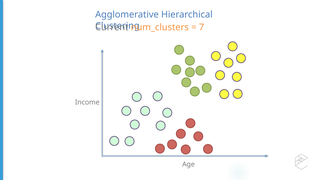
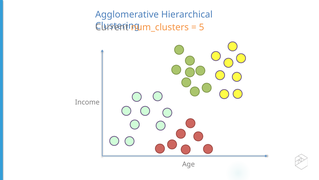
7: 7 -> 5 (202, 27)
